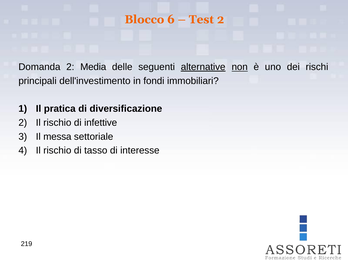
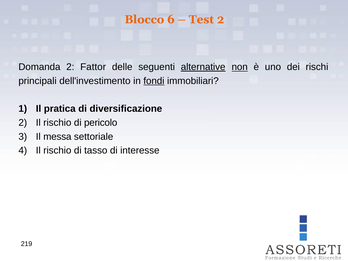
Media: Media -> Fattor (93, 67)
fondi underline: none -> present (154, 81)
infettive: infettive -> pericolo (101, 123)
